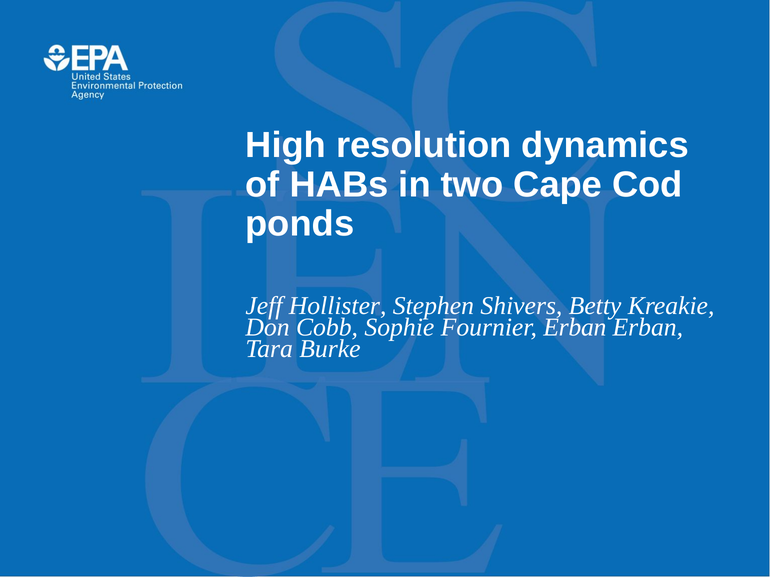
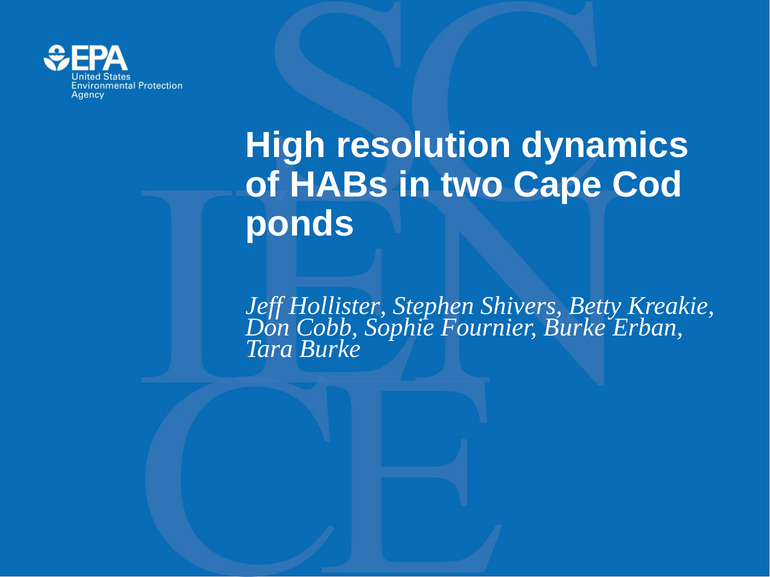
Fournier Erban: Erban -> Burke (575, 327)
